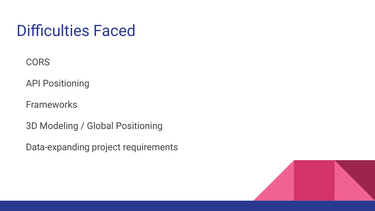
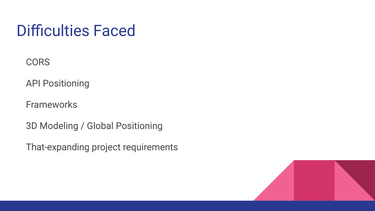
Data-expanding: Data-expanding -> That-expanding (58, 147)
